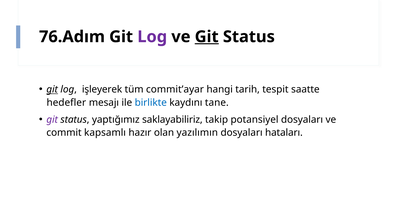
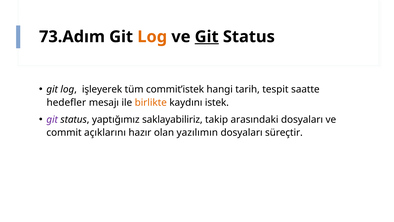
76.Adım: 76.Adım -> 73.Adım (72, 37)
Log colour: purple -> orange (152, 37)
git underline: present -> none (52, 89)
commit’ayar: commit’ayar -> commit’istek (175, 89)
birlikte colour: blue -> orange (151, 102)
tane: tane -> istek (217, 102)
potansiyel: potansiyel -> arasındaki (255, 119)
kapsamlı: kapsamlı -> açıklarını (105, 132)
hataları: hataları -> süreçtir (284, 132)
